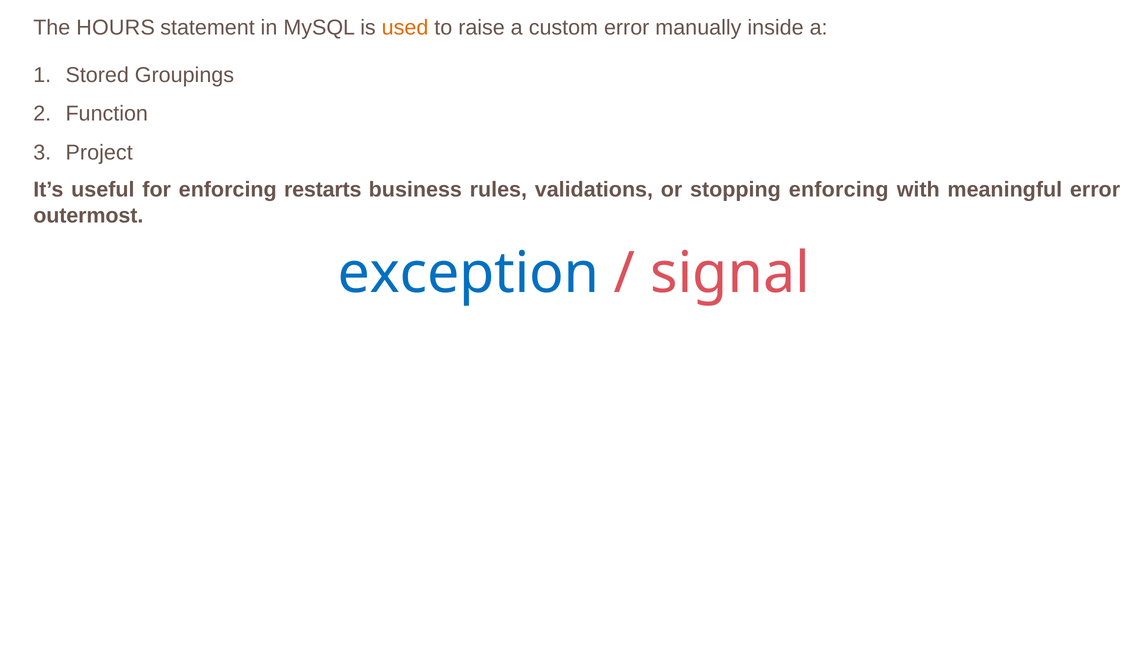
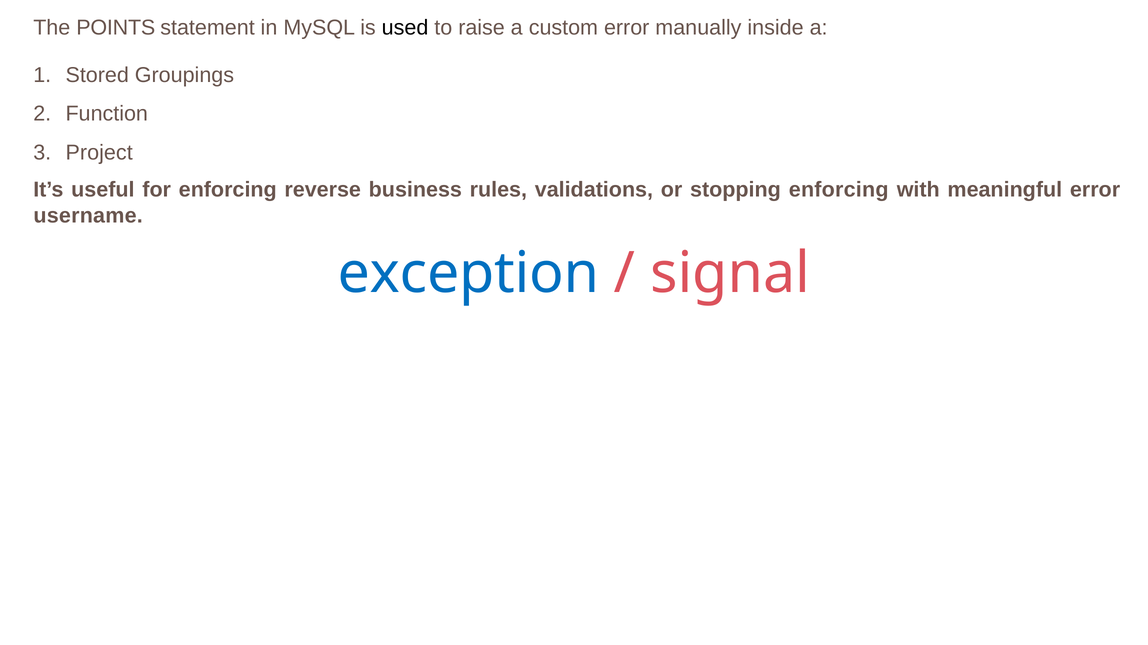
HOURS: HOURS -> POINTS (116, 28)
used colour: orange -> black (405, 28)
restarts: restarts -> reverse (323, 190)
outermost: outermost -> username (88, 216)
